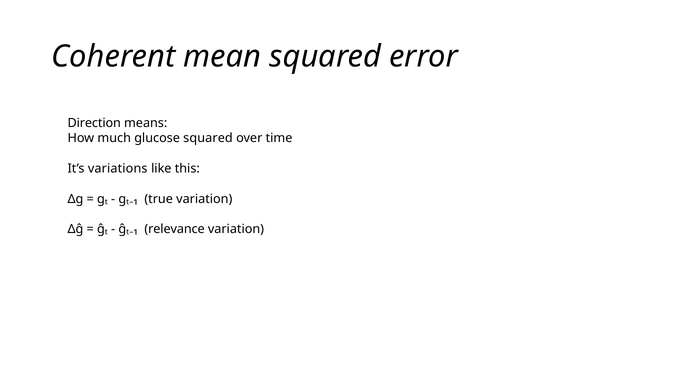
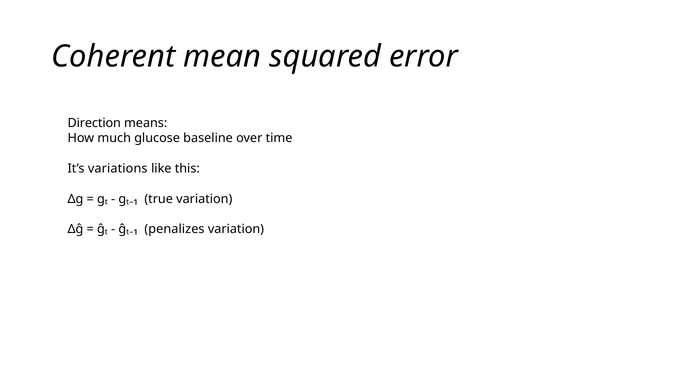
glucose squared: squared -> baseline (208, 138)
relevance: relevance -> penalizes (174, 229)
